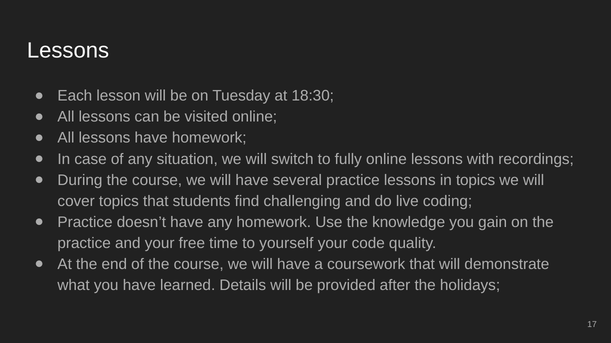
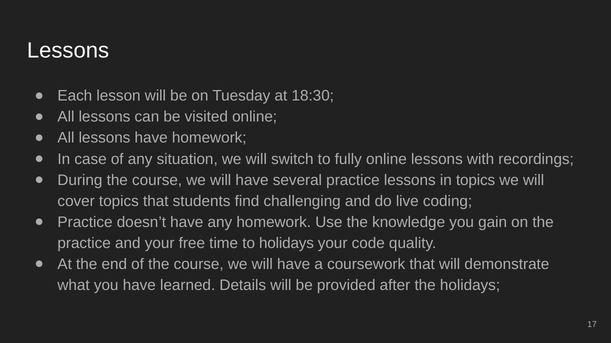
to yourself: yourself -> holidays (286, 244)
